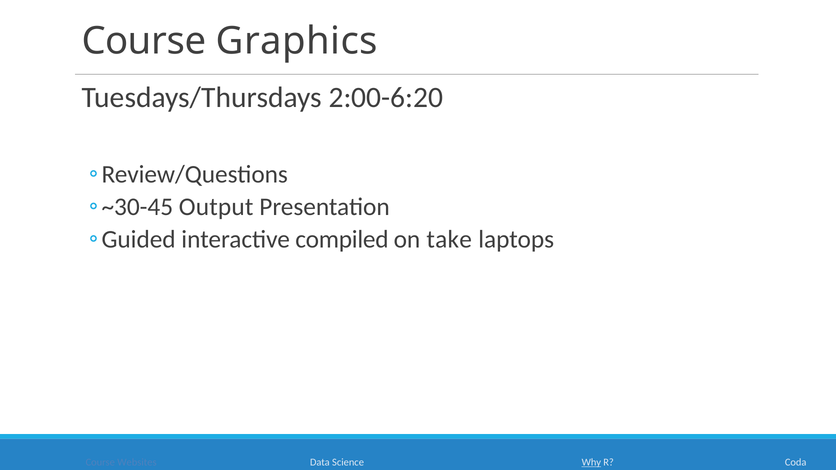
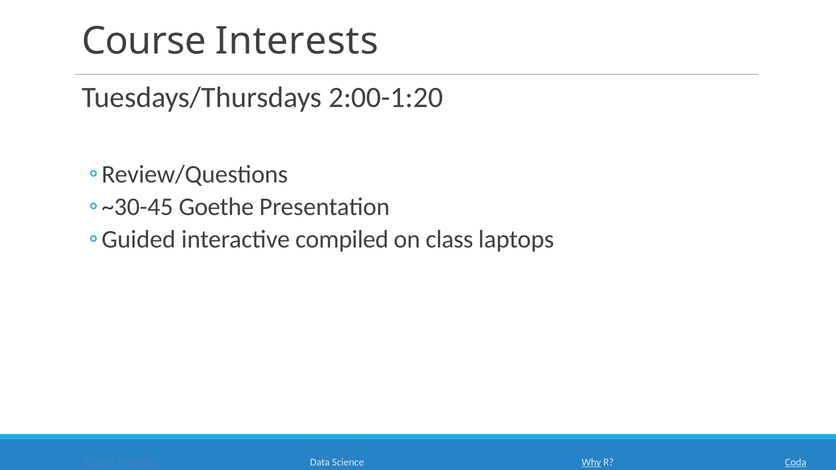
Graphics: Graphics -> Interests (297, 41)
2:00-6:20: 2:00-6:20 -> 2:00-1:20 (386, 98)
Output: Output -> Goethe (216, 207)
take: take -> class (449, 240)
Coda underline: none -> present (796, 462)
